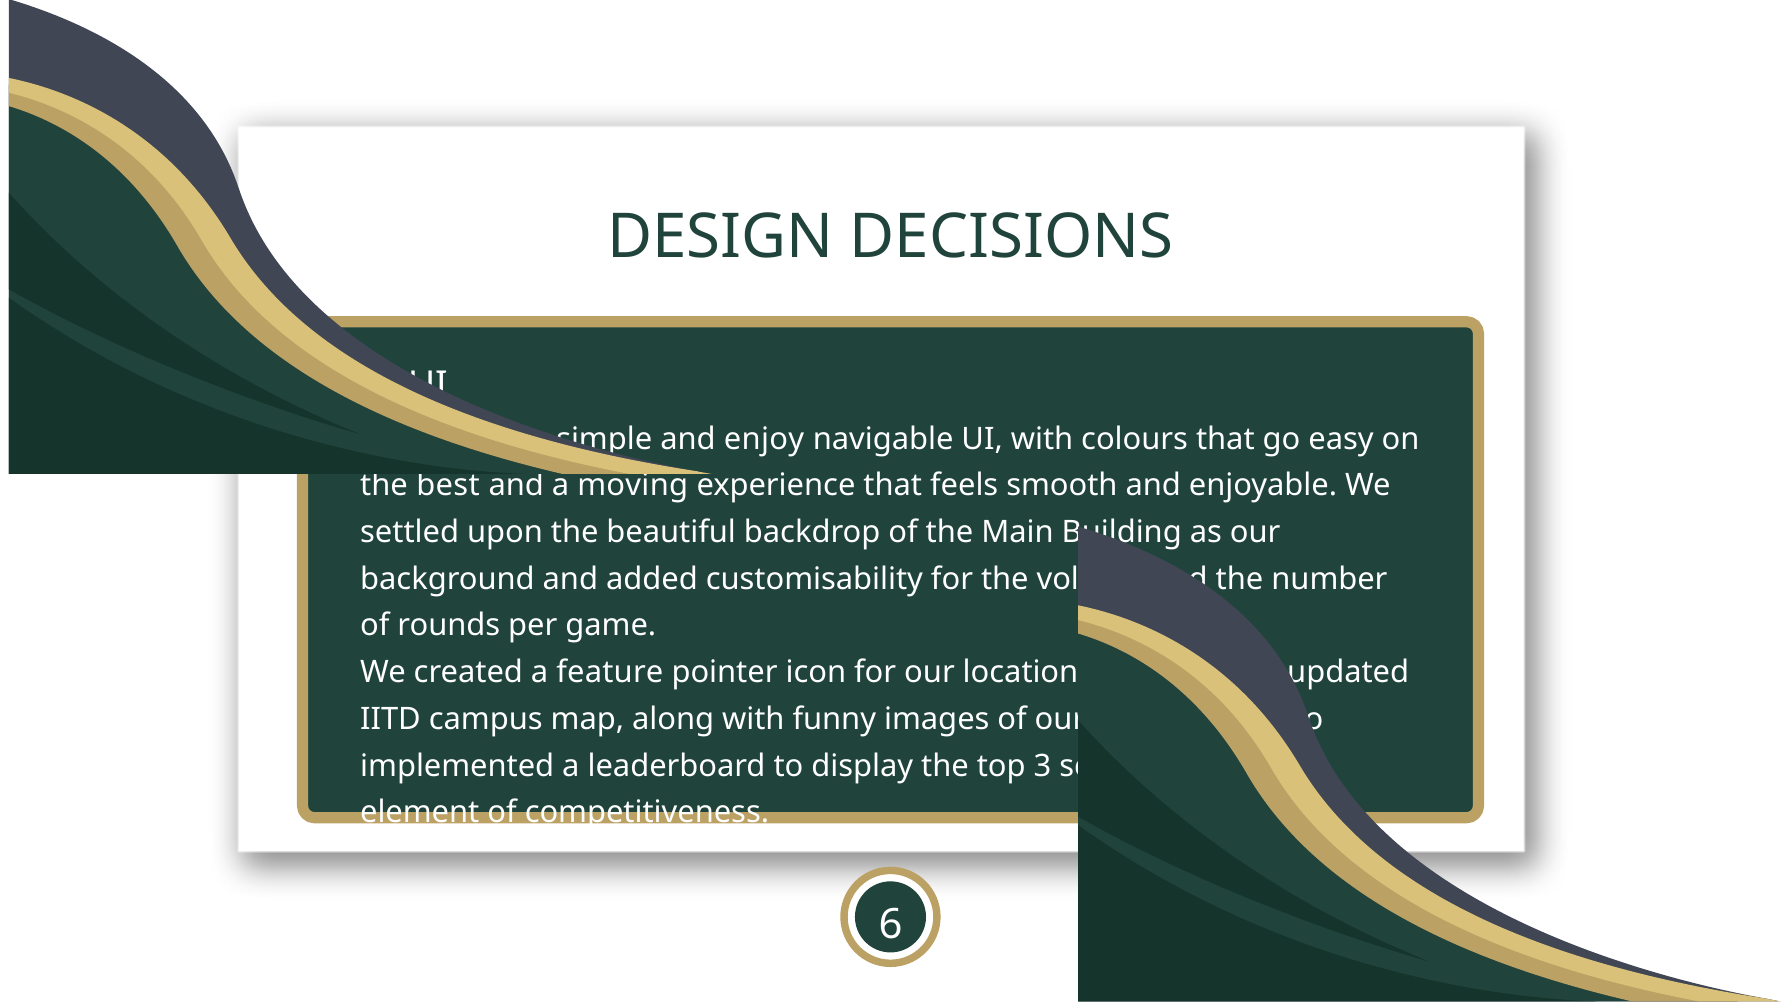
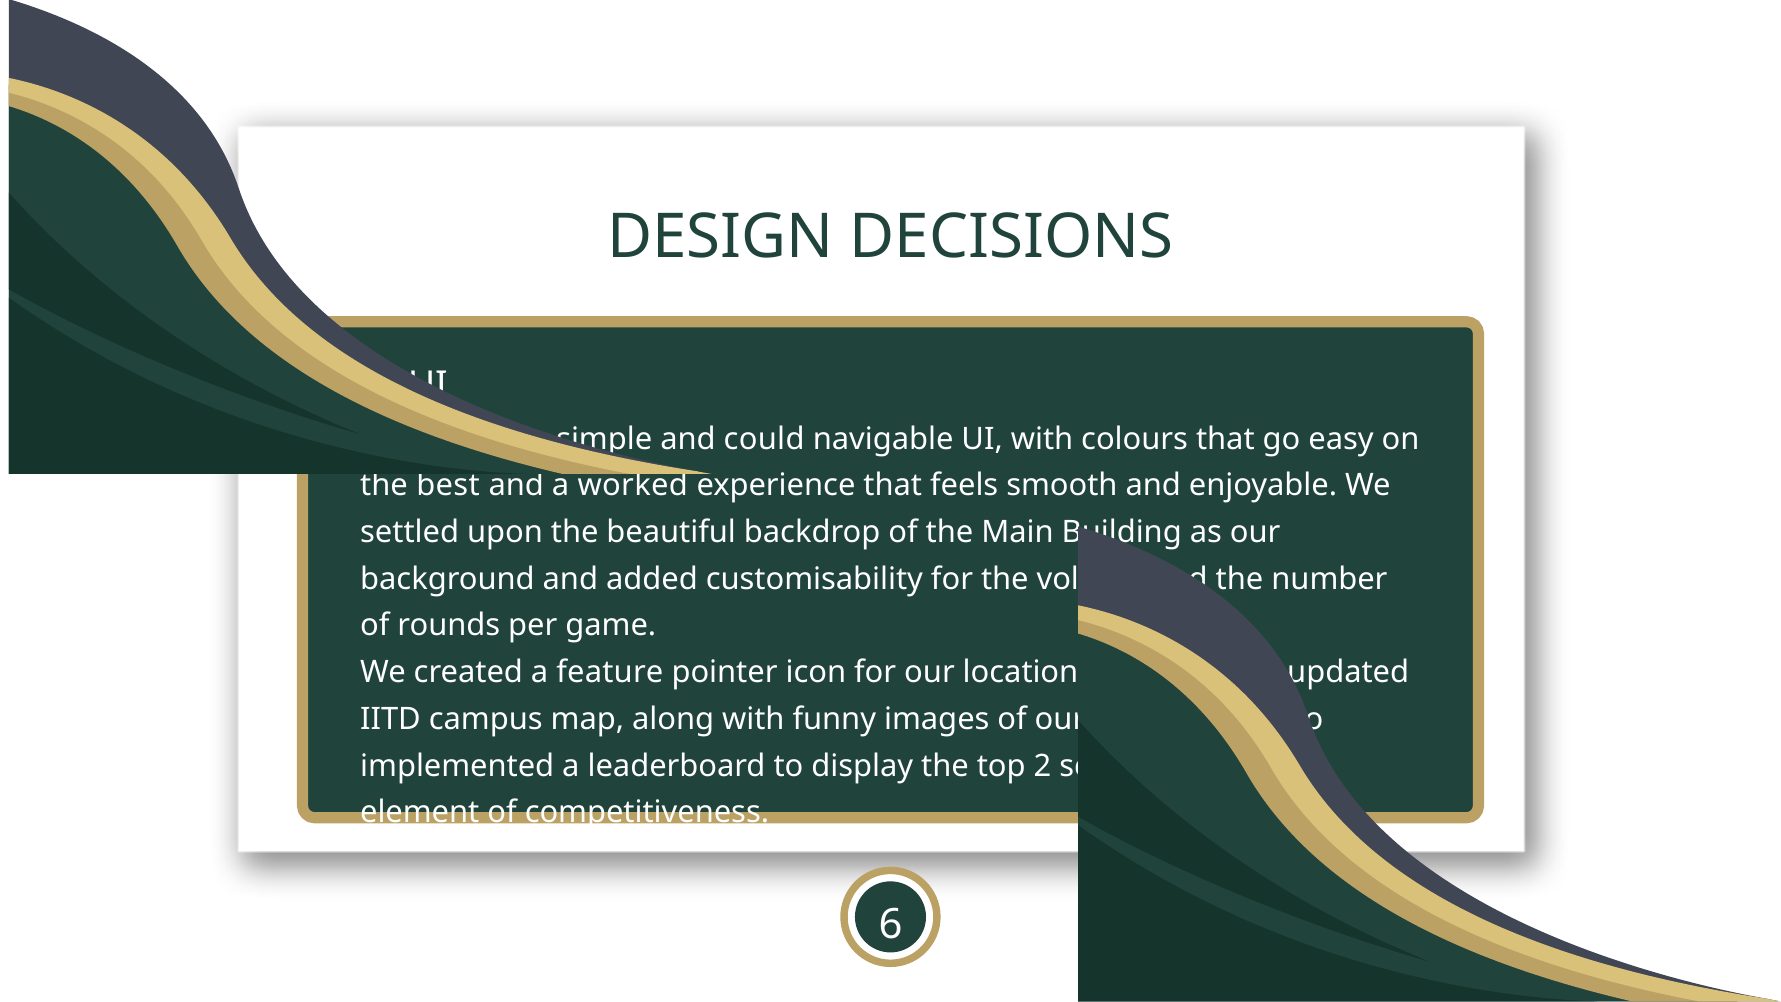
enjoy: enjoy -> could (764, 439)
moving: moving -> worked (633, 485)
top 3: 3 -> 2 (1043, 766)
